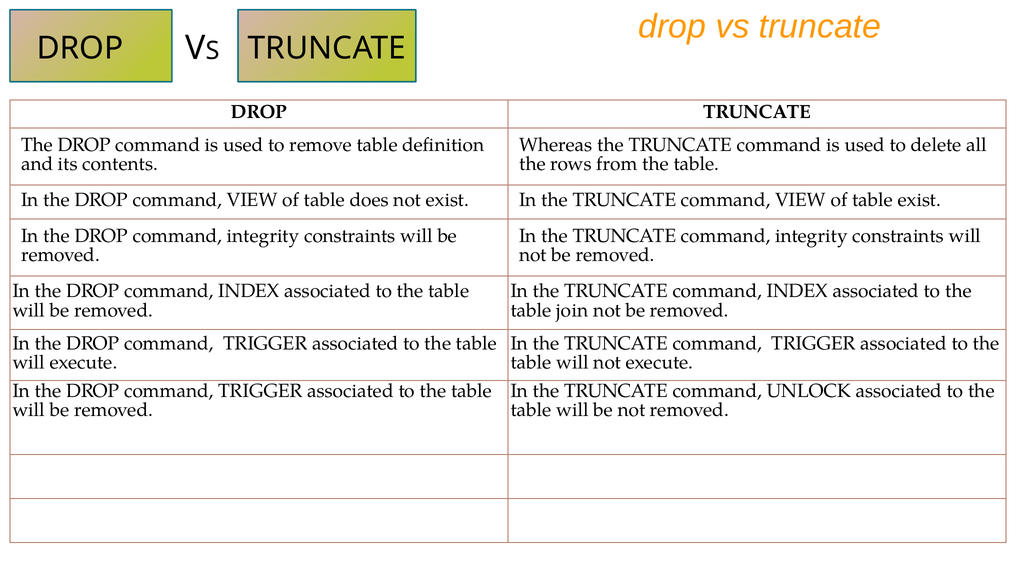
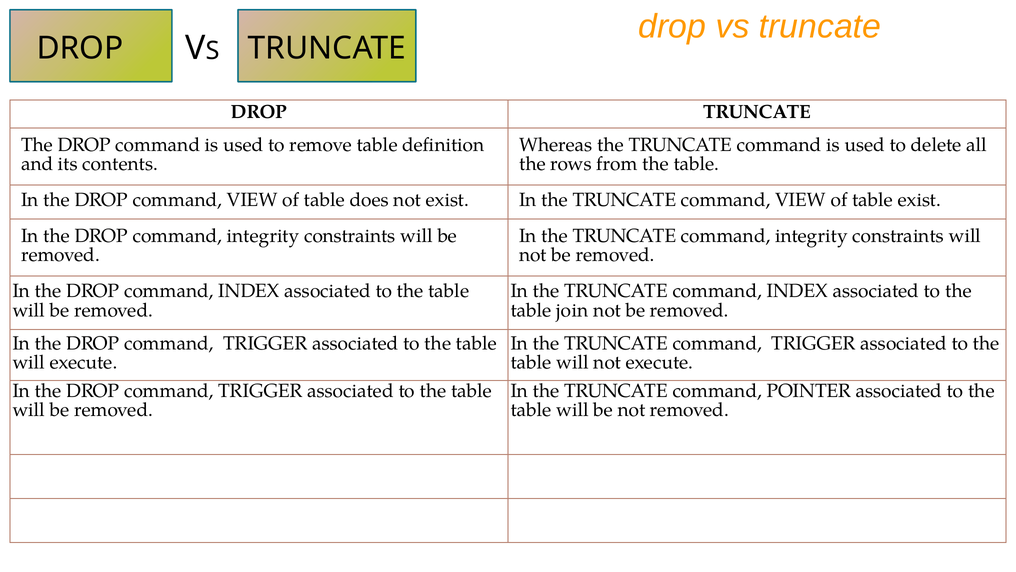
UNLOCK: UNLOCK -> POINTER (809, 391)
